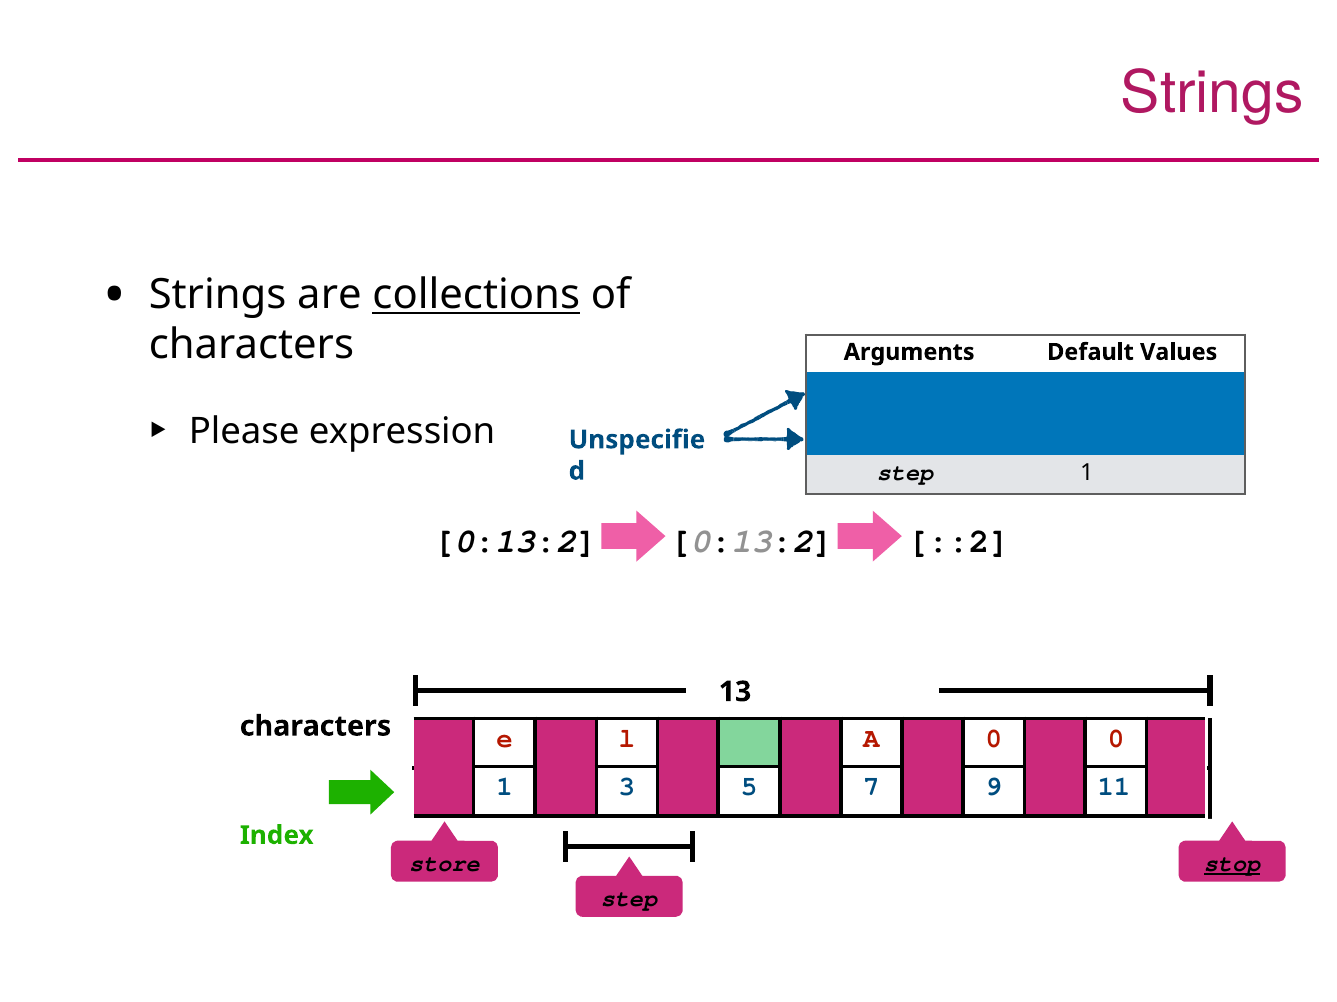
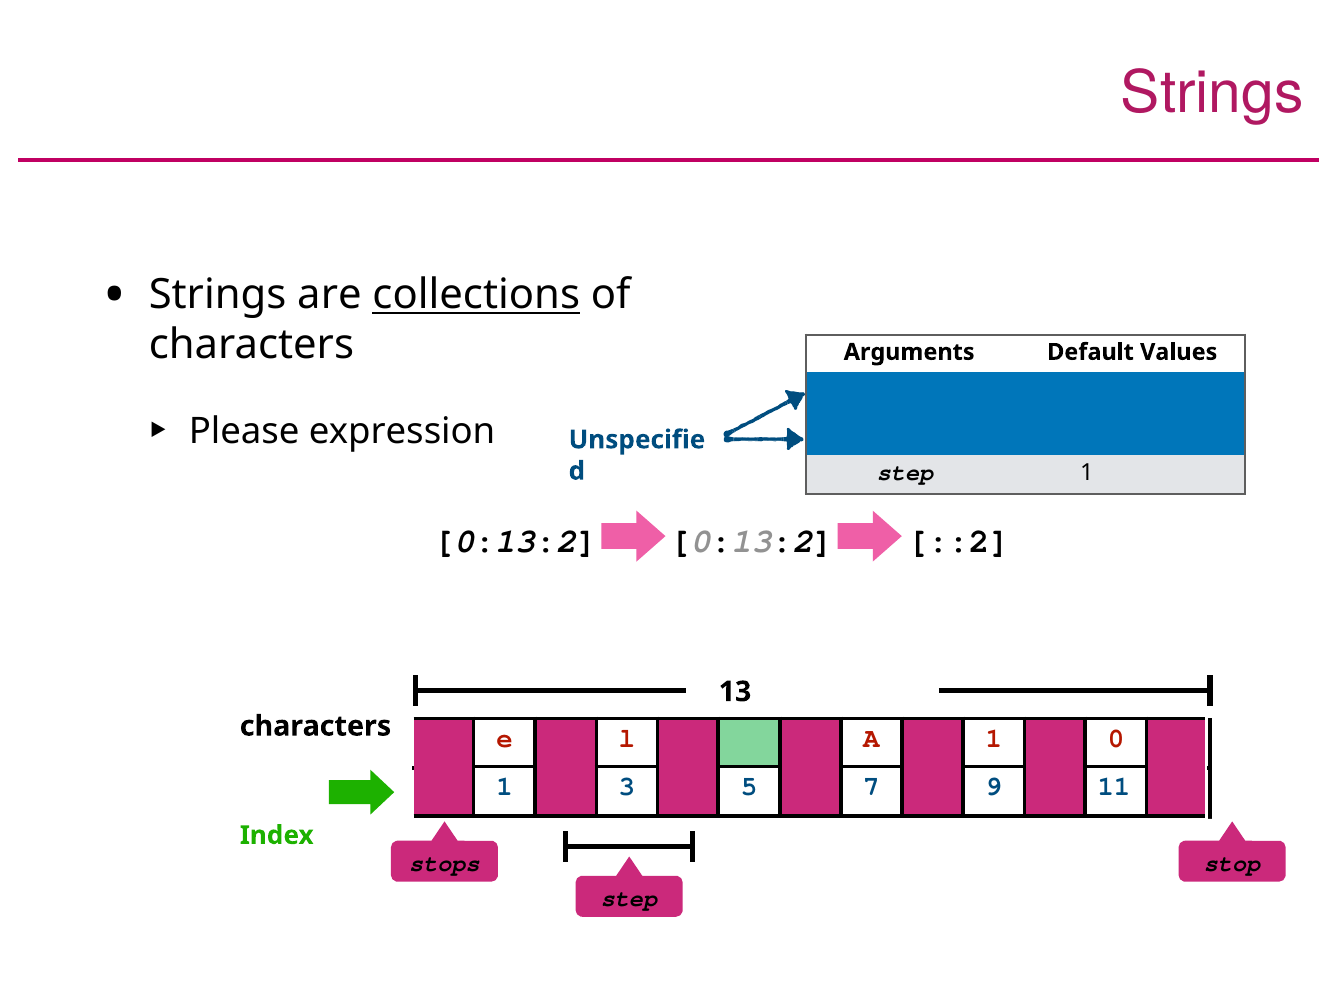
A 0: 0 -> 1 (994, 739)
store: store -> stops (444, 865)
stop underline: present -> none (1232, 865)
